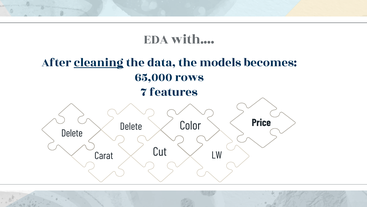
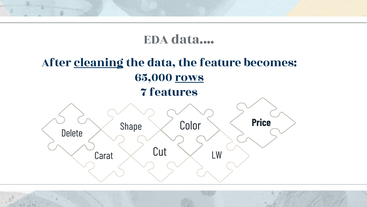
with.…: with.… -> data.… (193, 39)
models: models -> feature (220, 62)
rows underline: none -> present (189, 77)
Delete: Delete -> Shape (131, 126)
